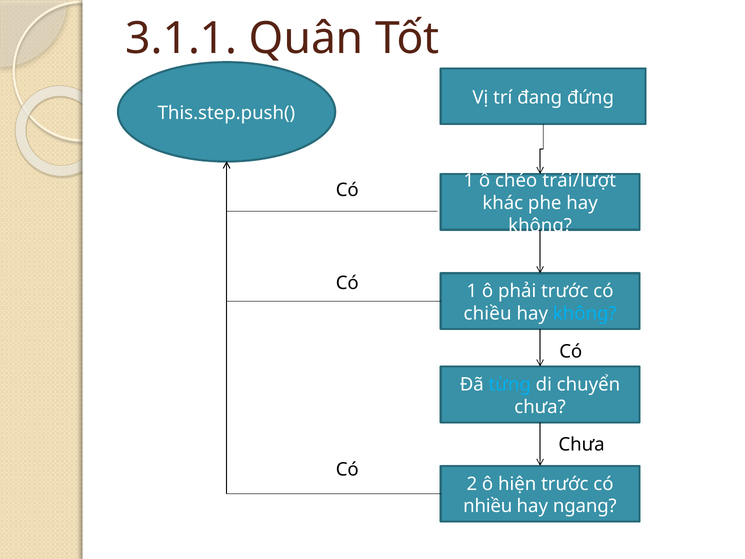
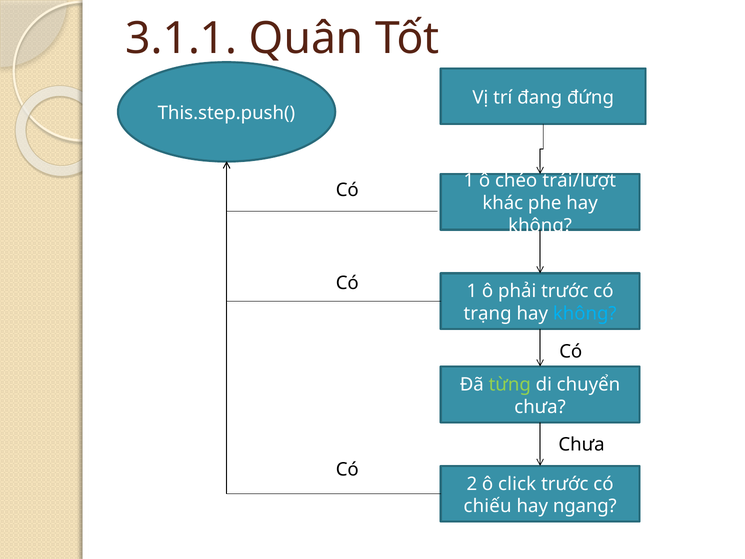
chiều: chiều -> trạng (488, 314)
từng colour: light blue -> light green (510, 384)
hiện: hiện -> click (517, 484)
nhiều: nhiều -> chiếu (488, 506)
